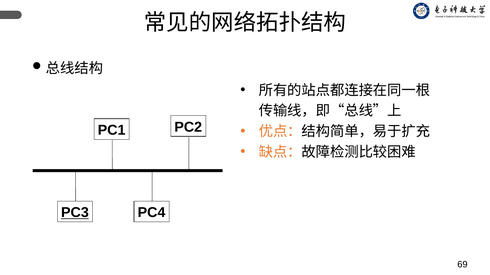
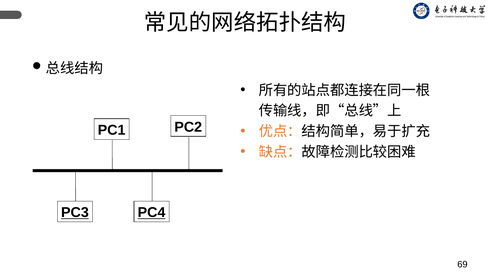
PC4 underline: none -> present (151, 213)
